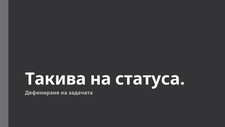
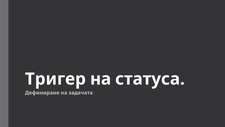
Такива: Такива -> Тригер (55, 79)
